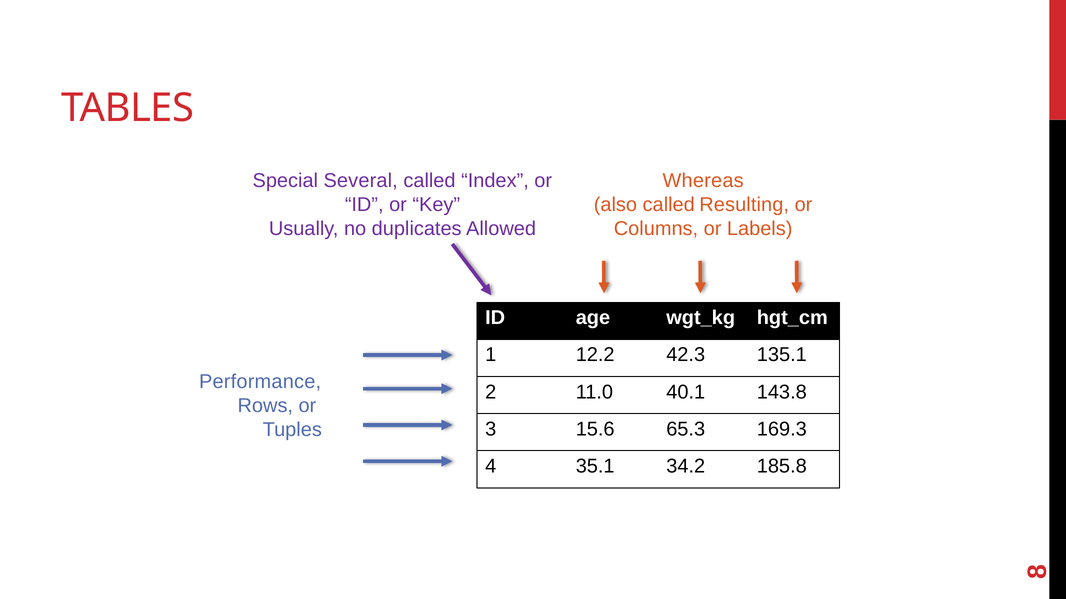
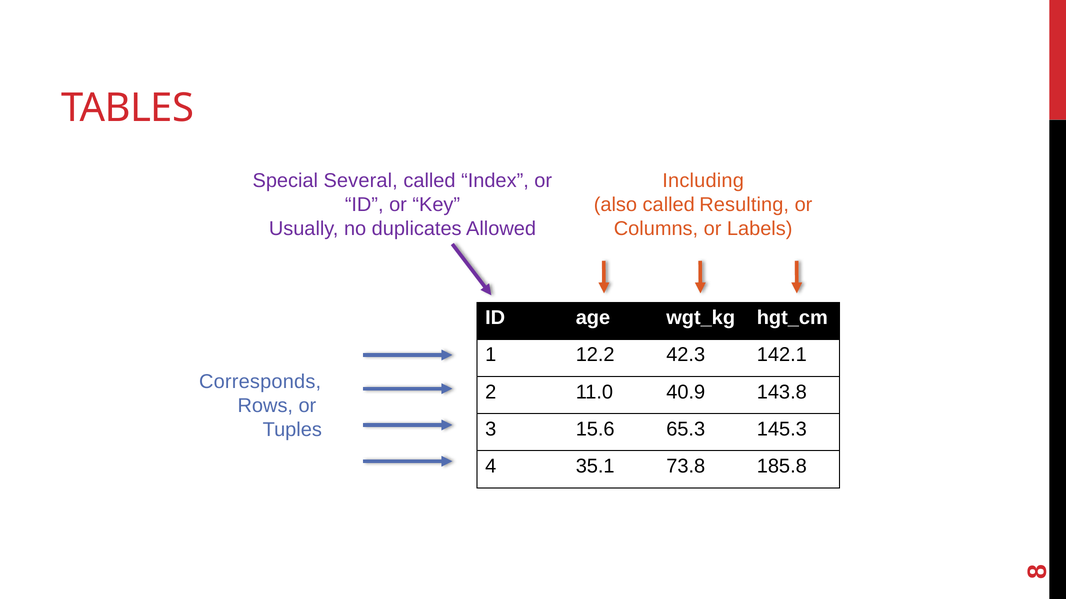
Whereas: Whereas -> Including (703, 181)
135.1: 135.1 -> 142.1 (782, 355)
Performance: Performance -> Corresponds (260, 382)
40.1: 40.1 -> 40.9 (686, 392)
169.3: 169.3 -> 145.3 (782, 430)
34.2: 34.2 -> 73.8 (686, 467)
